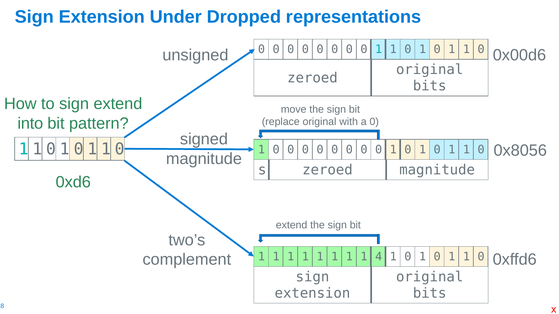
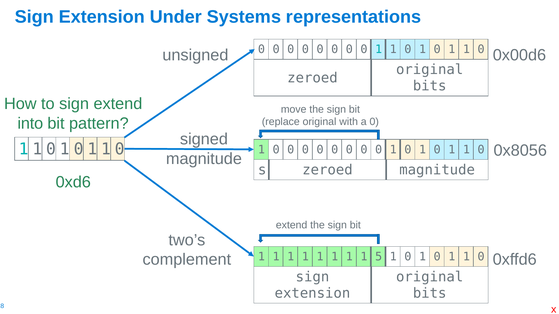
Dropped: Dropped -> Systems (244, 17)
4: 4 -> 5 (379, 257)
